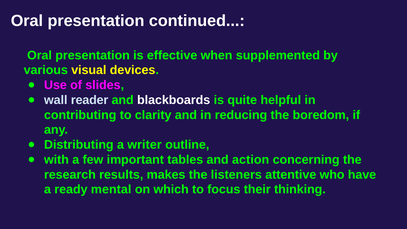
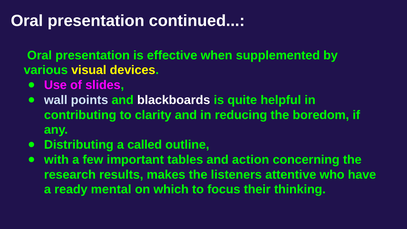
reader: reader -> points (90, 100)
writer: writer -> called (145, 145)
